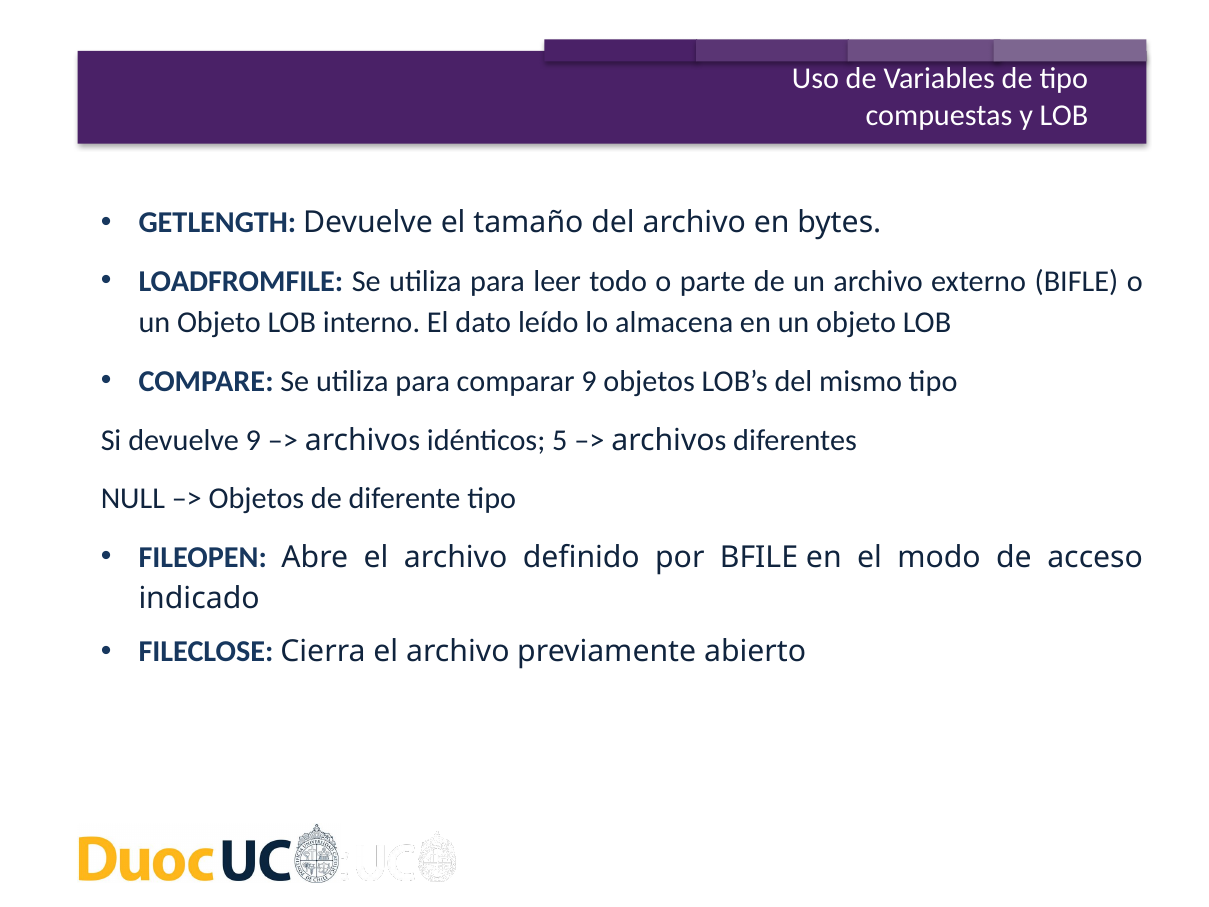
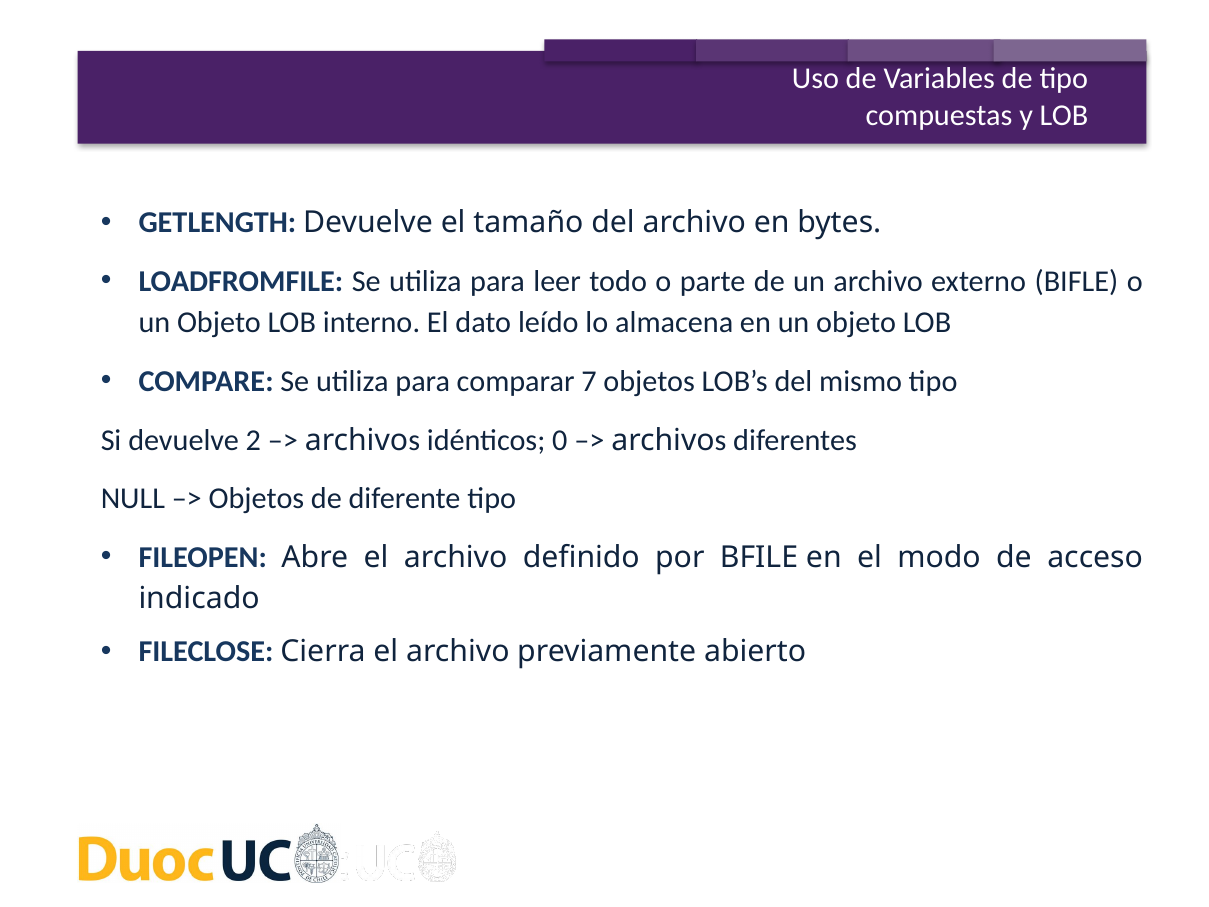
comparar 9: 9 -> 7 (589, 381)
devuelve 9: 9 -> 2 (253, 440)
5: 5 -> 0 (560, 440)
